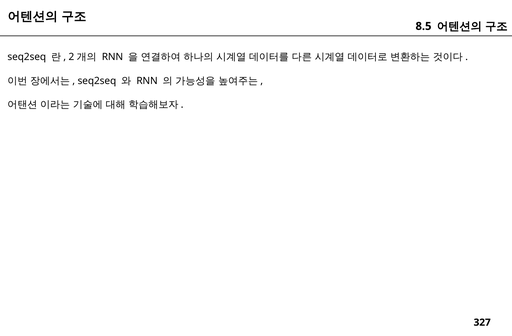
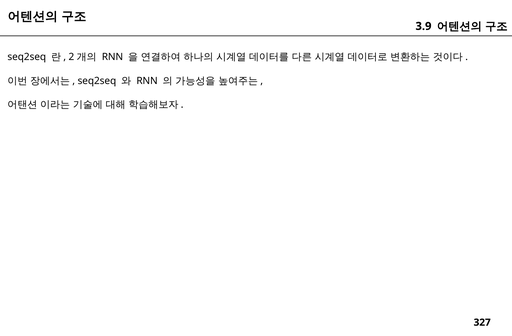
8.5: 8.5 -> 3.9 (423, 26)
